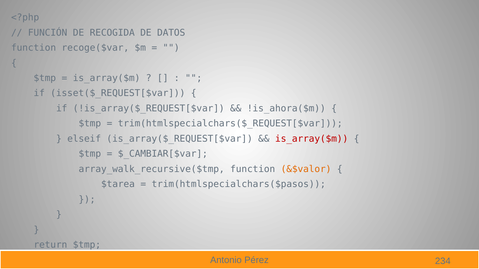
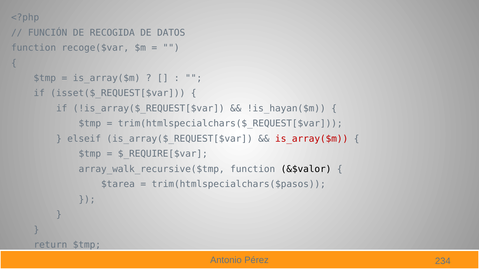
!is_ahora($m: !is_ahora($m -> !is_hayan($m (286, 109)
$_CAMBIAR[$var: $_CAMBIAR[$var -> $_REQUIRE[$var (163, 154)
&$valor colour: orange -> black (306, 169)
